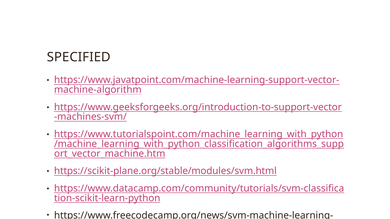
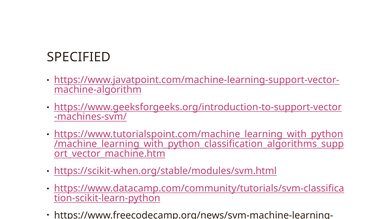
https://scikit-plane.org/stable/modules/svm.html: https://scikit-plane.org/stable/modules/svm.html -> https://scikit-when.org/stable/modules/svm.html (165, 171)
